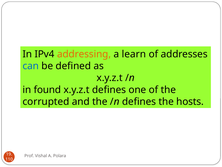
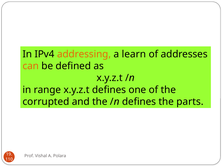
can colour: blue -> orange (31, 66)
found: found -> range (47, 89)
hosts: hosts -> parts (190, 101)
